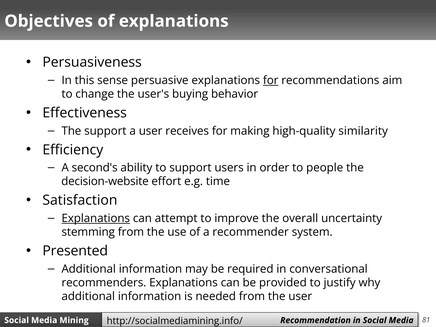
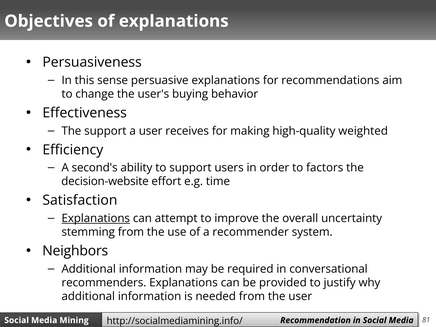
for underline: present -> none (271, 80)
similarity: similarity -> weighted (363, 131)
people: people -> factors (325, 168)
Presented: Presented -> Neighbors (75, 251)
